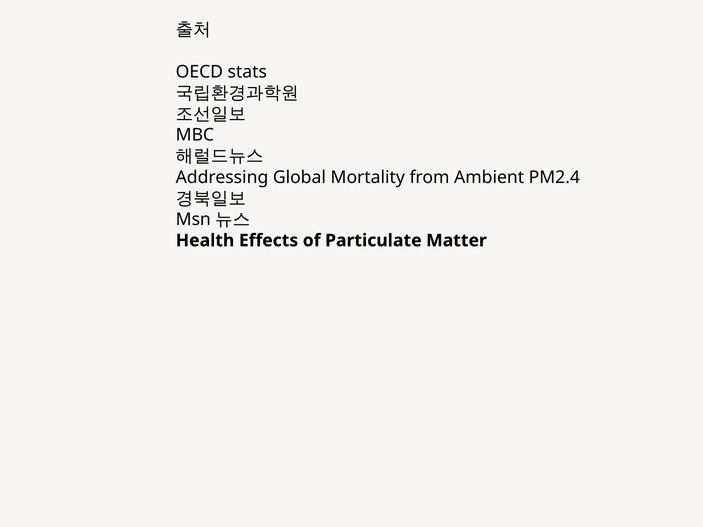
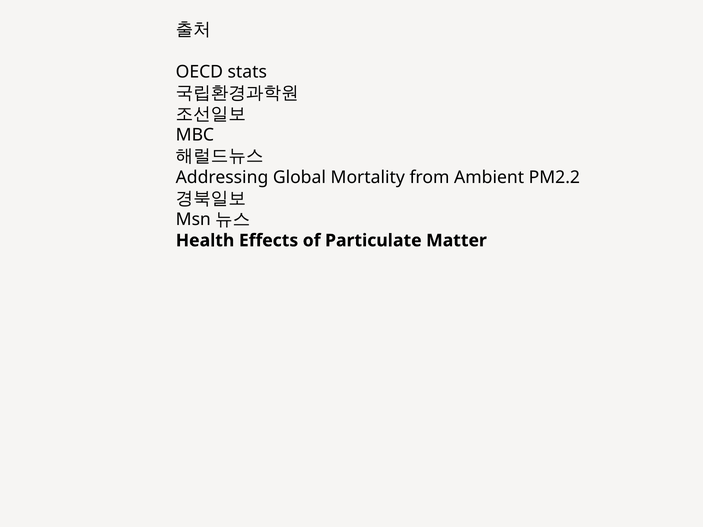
PM2.4: PM2.4 -> PM2.2 (554, 177)
